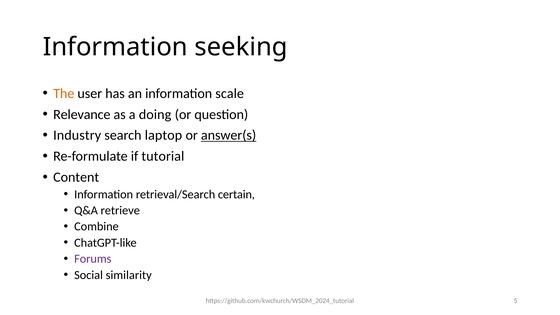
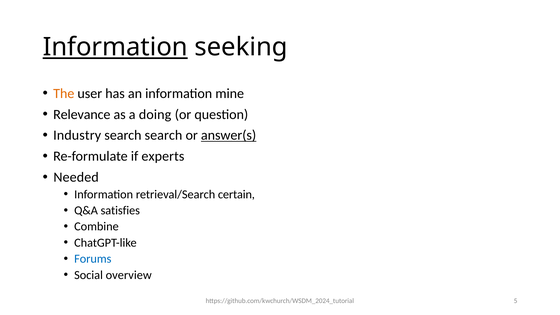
Information underline: none -> present (115, 47)
scale: scale -> mine (230, 93)
search laptop: laptop -> search (163, 135)
tutorial: tutorial -> experts (163, 156)
Content: Content -> Needed (76, 177)
retrieve: retrieve -> satisfies (120, 210)
Forums colour: purple -> blue (93, 259)
similarity: similarity -> overview (129, 275)
